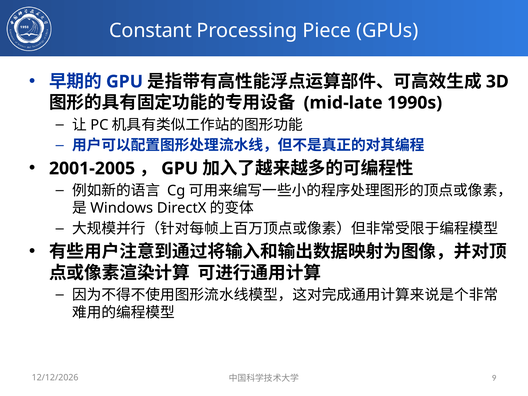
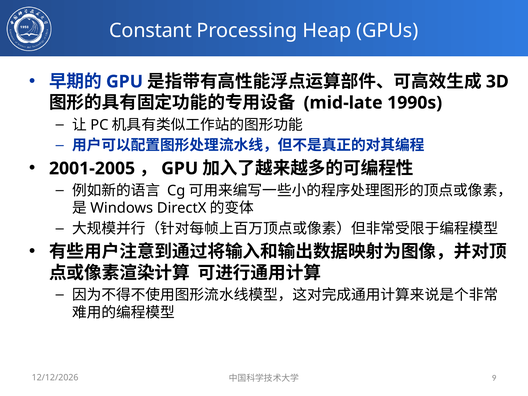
Piece: Piece -> Heap (327, 31)
